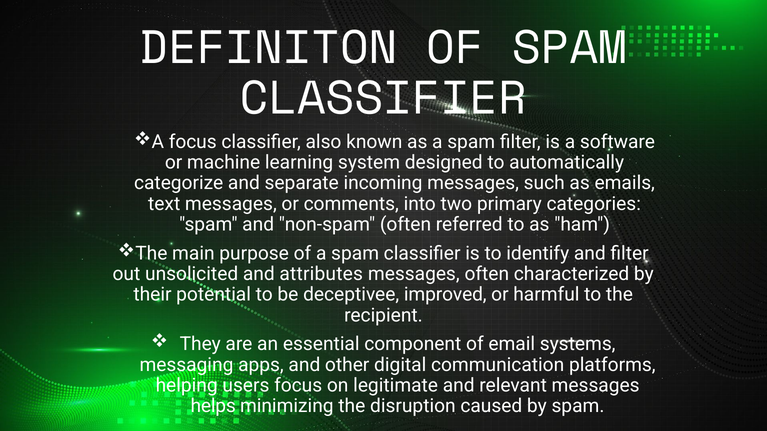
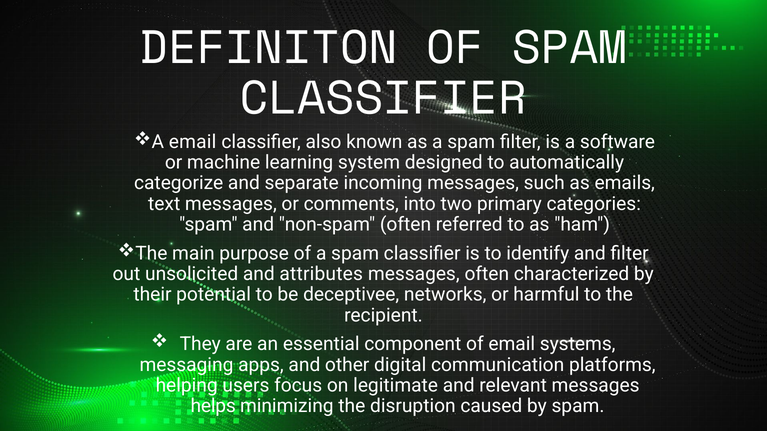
focus: focus -> email (193, 142)
improved: improved -> networks (445, 295)
